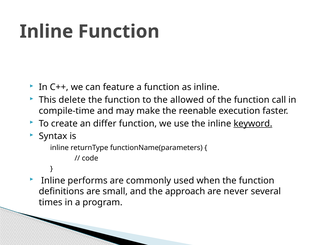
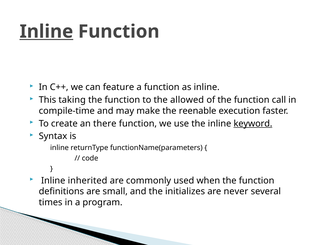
Inline underline: none -> present (46, 32)
delete: delete -> taking (72, 100)
differ: differ -> there (105, 124)
performs: performs -> inherited (88, 181)
approach: approach -> initializes (185, 192)
